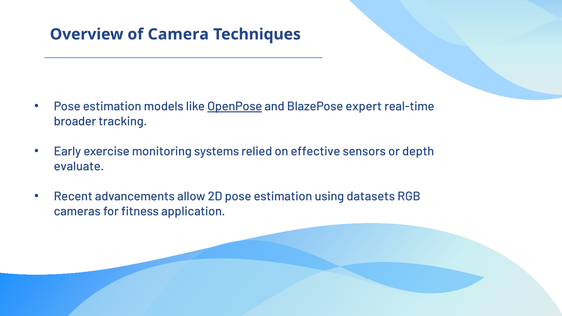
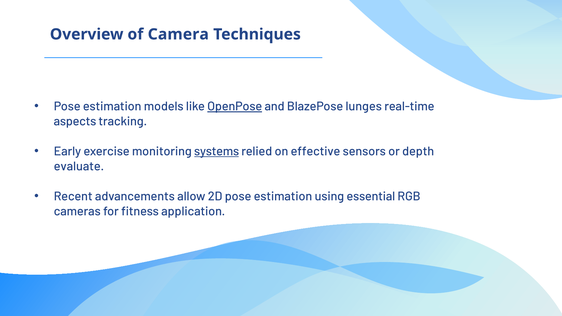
expert: expert -> lunges (364, 106)
broader: broader -> aspects (75, 121)
systems underline: none -> present (217, 151)
datasets: datasets -> essential (371, 196)
